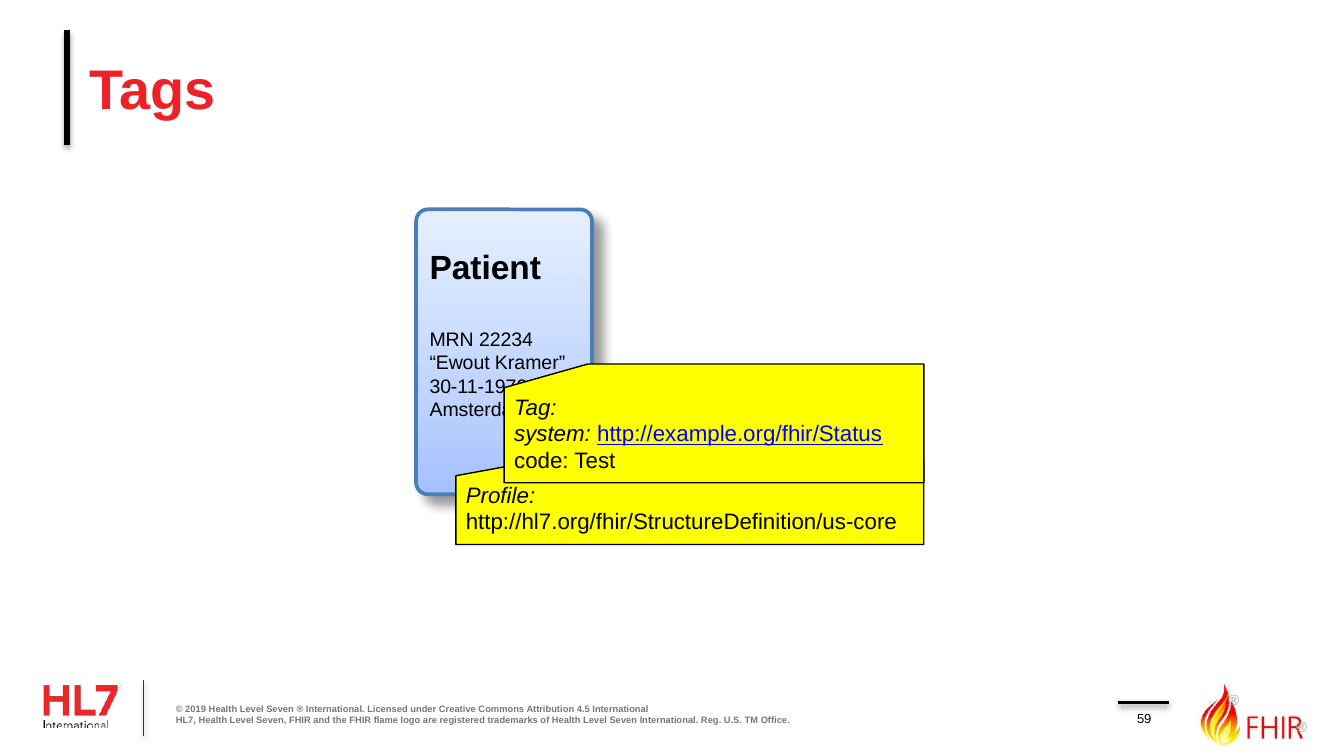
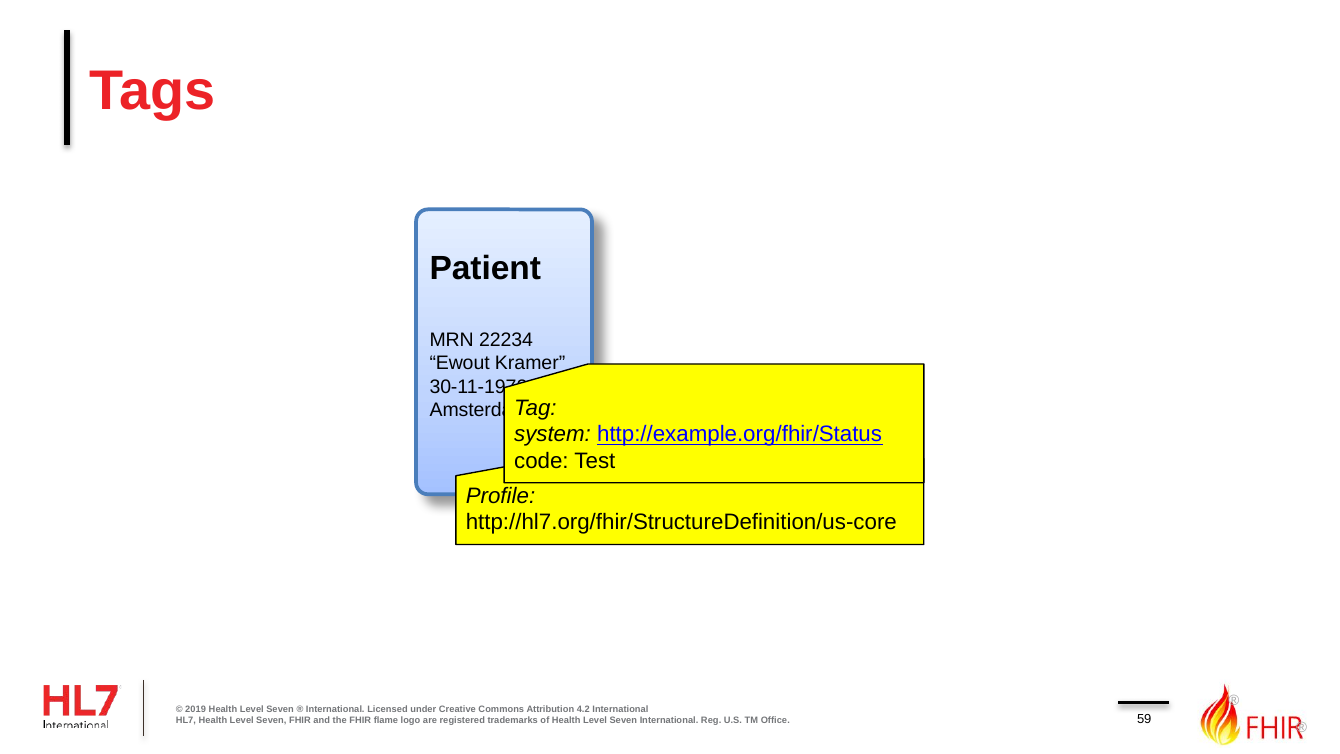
4.5: 4.5 -> 4.2 (583, 710)
